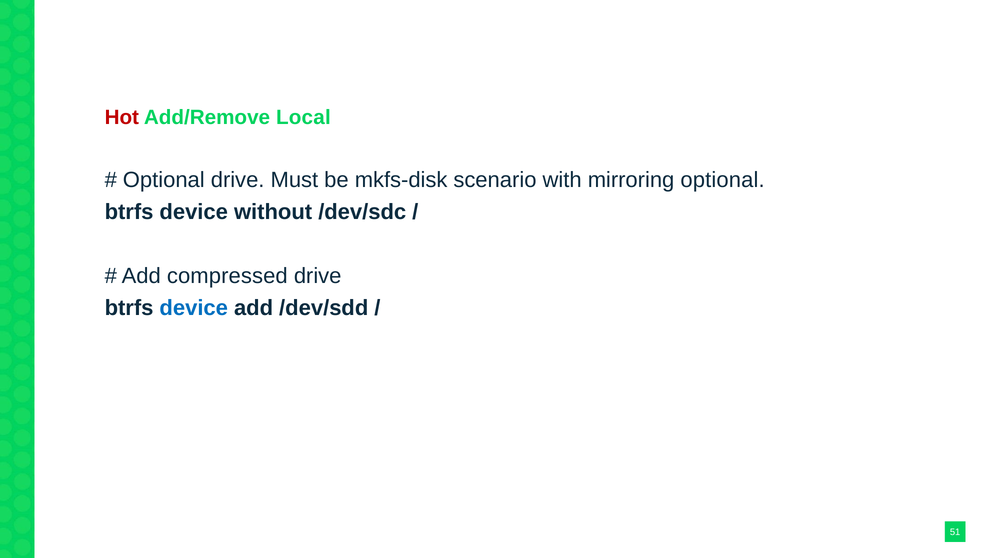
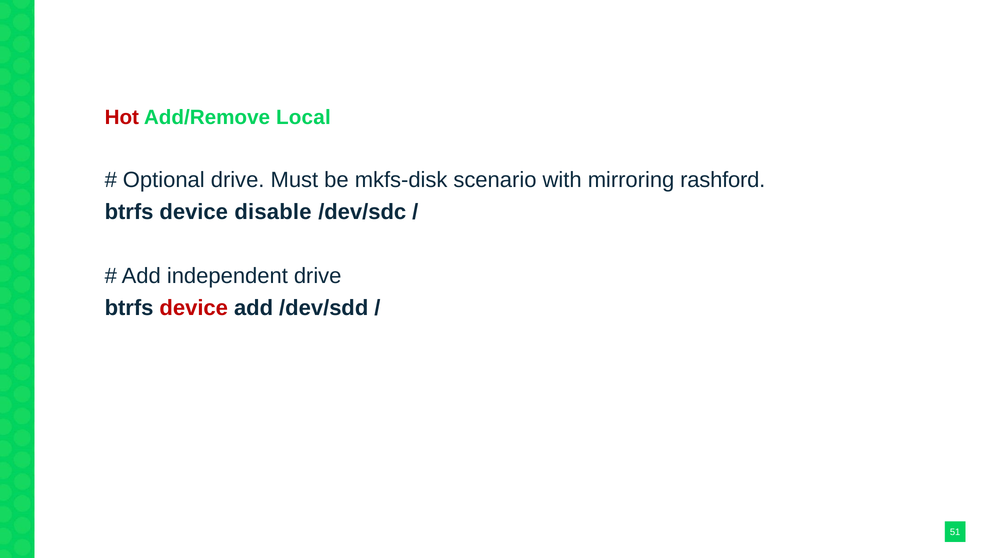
mirroring optional: optional -> rashford (723, 180)
without: without -> disable (273, 212)
compressed: compressed -> independent (227, 276)
device colour: blue -> red (194, 308)
